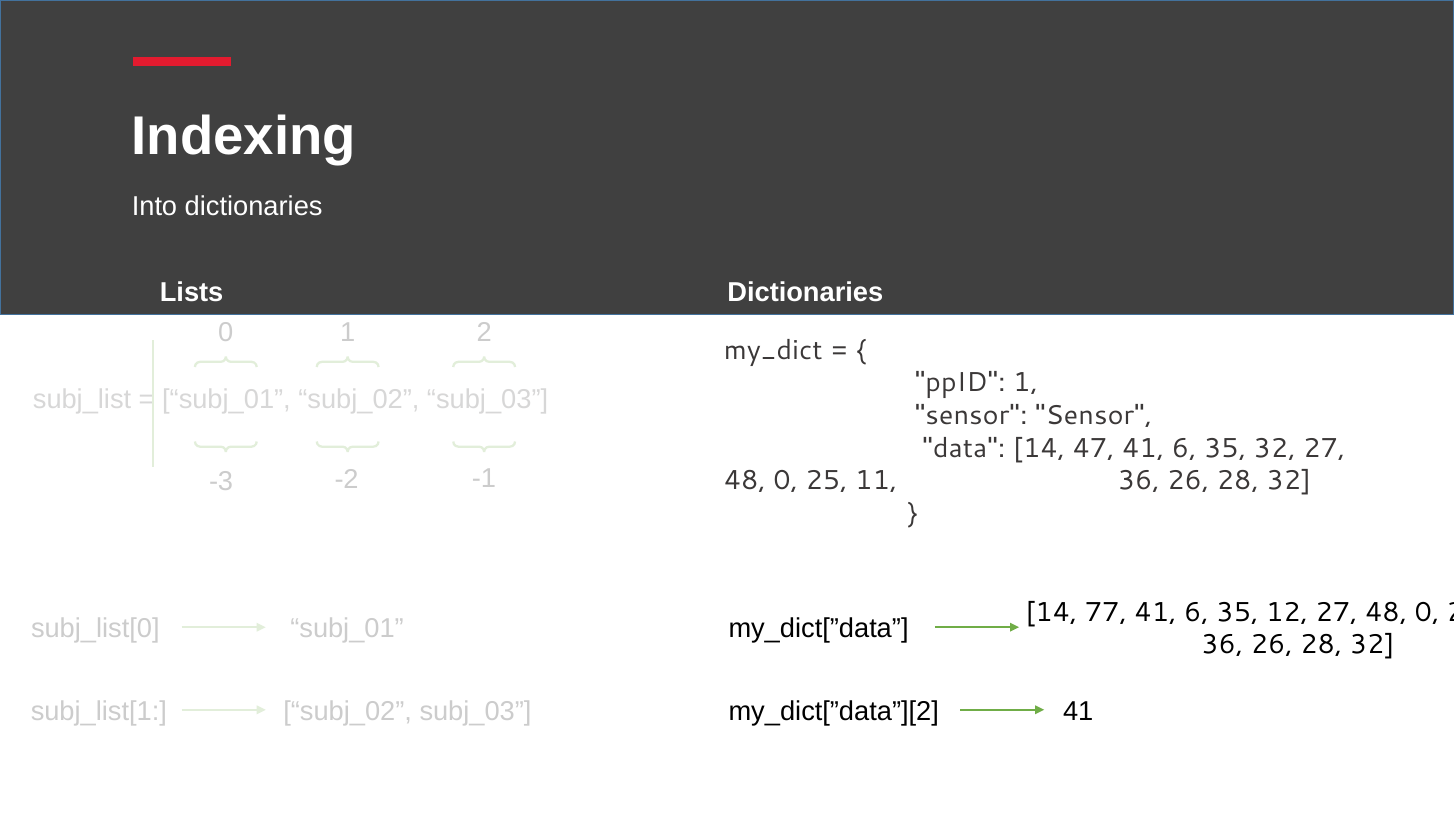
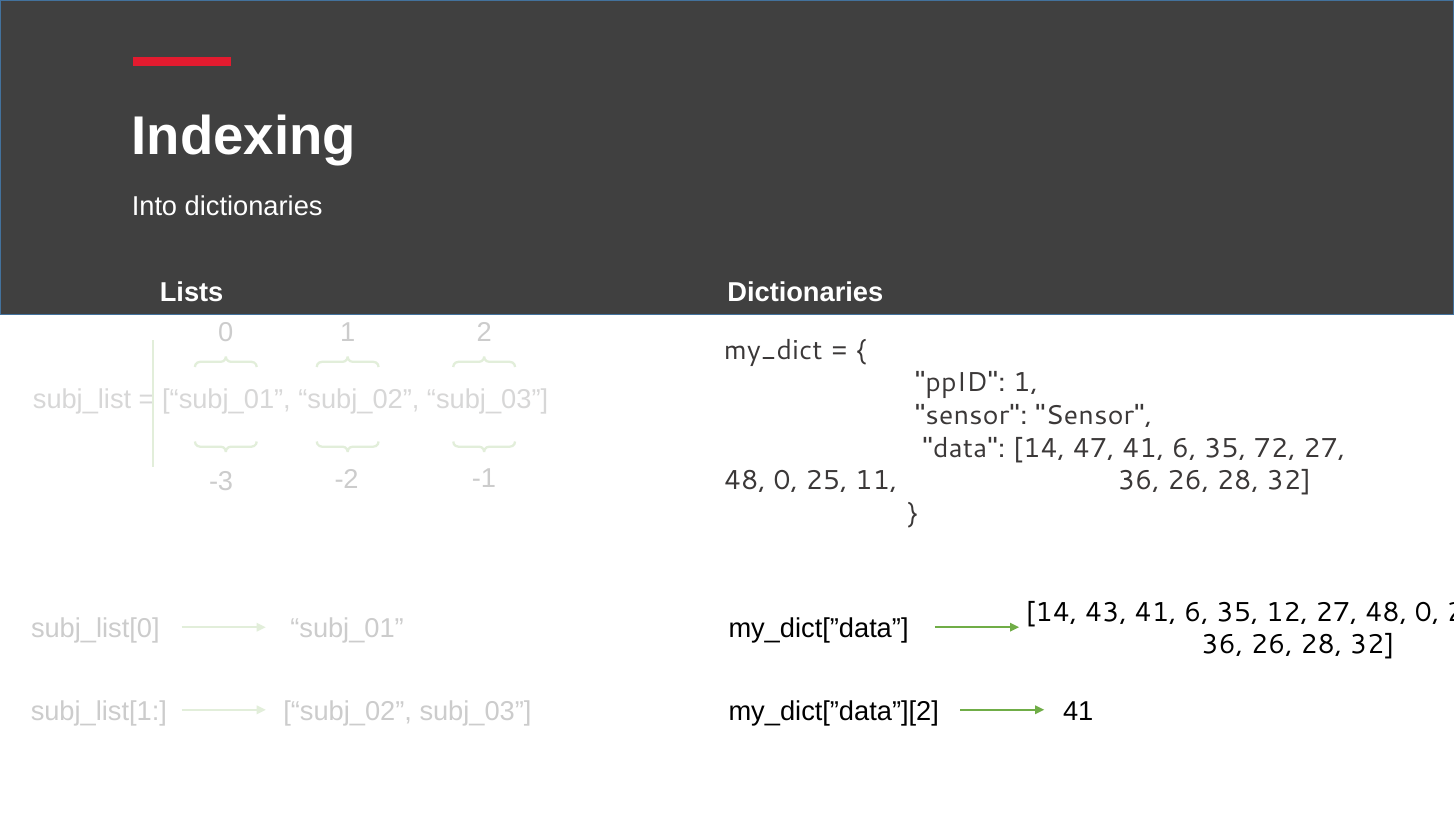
35 32: 32 -> 72 (1275, 448)
77: 77 -> 43 (1106, 612)
